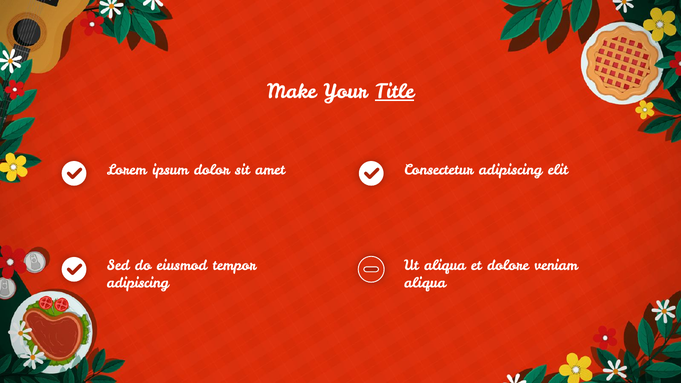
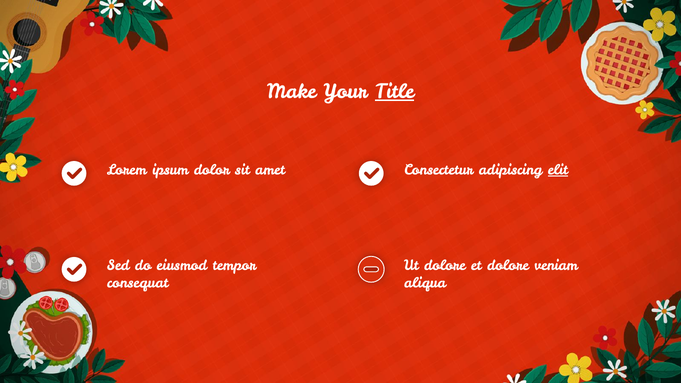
elit underline: none -> present (558, 170)
Ut aliqua: aliqua -> dolore (445, 266)
adipiscing: adipiscing -> consequat (138, 283)
